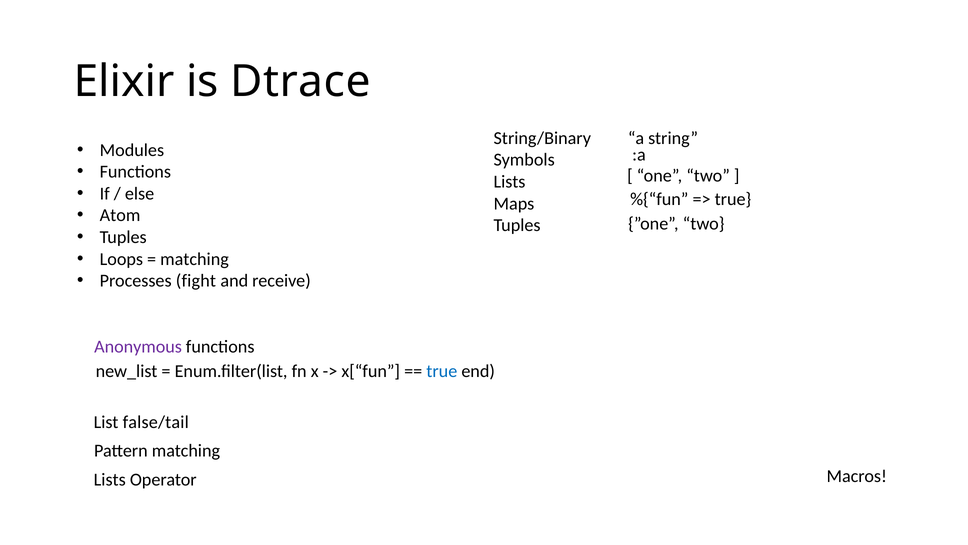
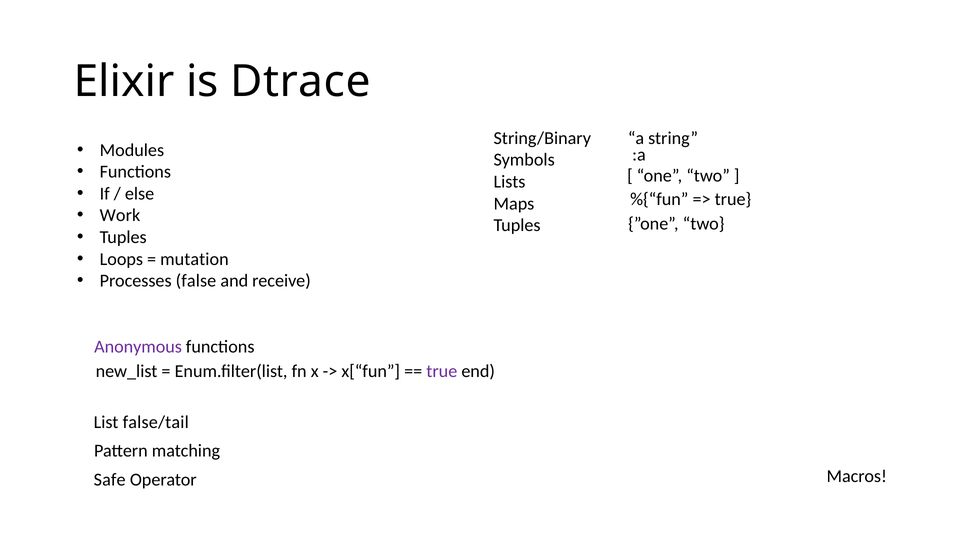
Atom: Atom -> Work (120, 215)
matching: matching -> mutation (194, 259)
fight: fight -> false (196, 281)
true colour: blue -> purple (442, 371)
Lists: Lists -> Safe (110, 479)
